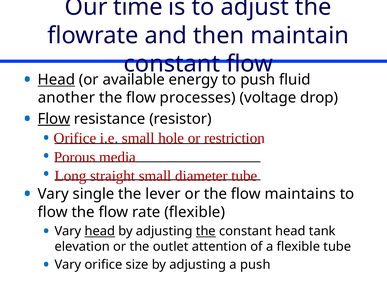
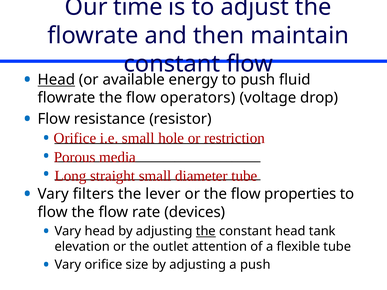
another: another -> flowrate (67, 98)
processes: processes -> operators (198, 98)
Flow underline: present -> none (54, 119)
single: single -> filters (93, 194)
maintains: maintains -> properties (300, 194)
rate flexible: flexible -> devices (195, 212)
head underline: present -> none (100, 231)
